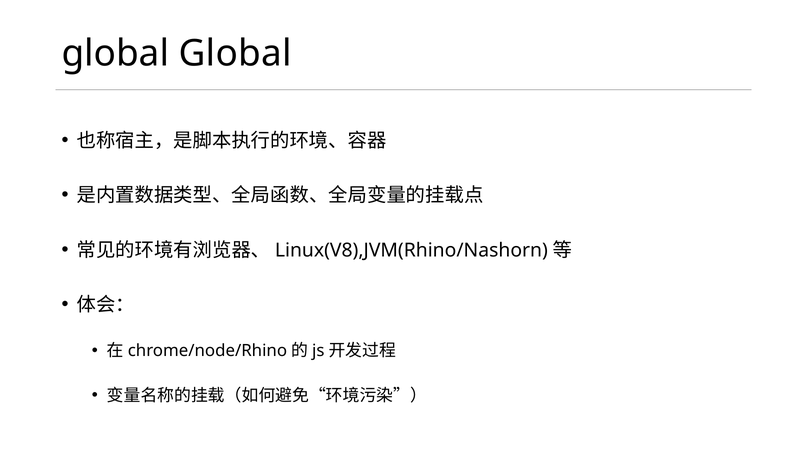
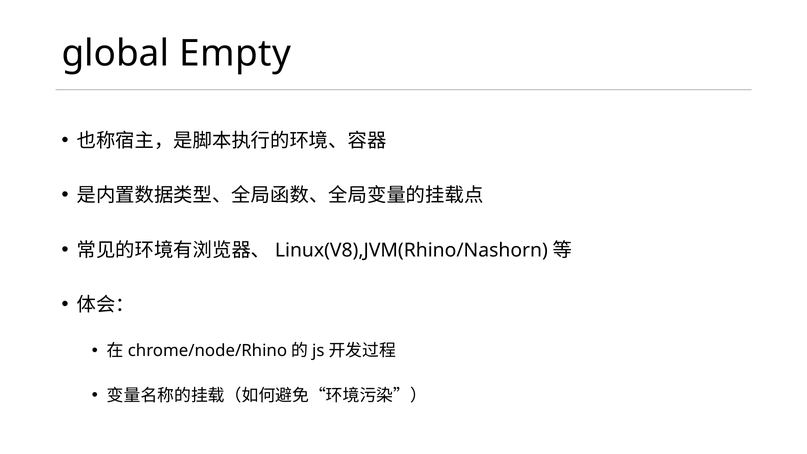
global Global: Global -> Empty (235, 54)
